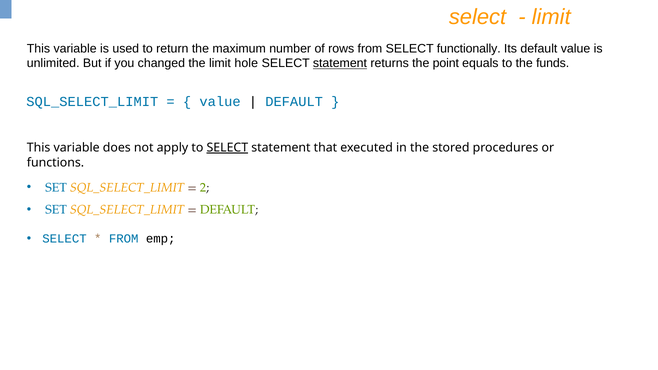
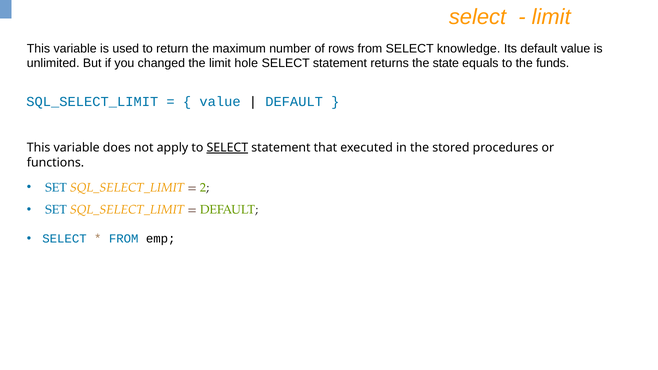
functionally: functionally -> knowledge (469, 49)
statement underline: present -> none (340, 63)
point: point -> state (446, 63)
